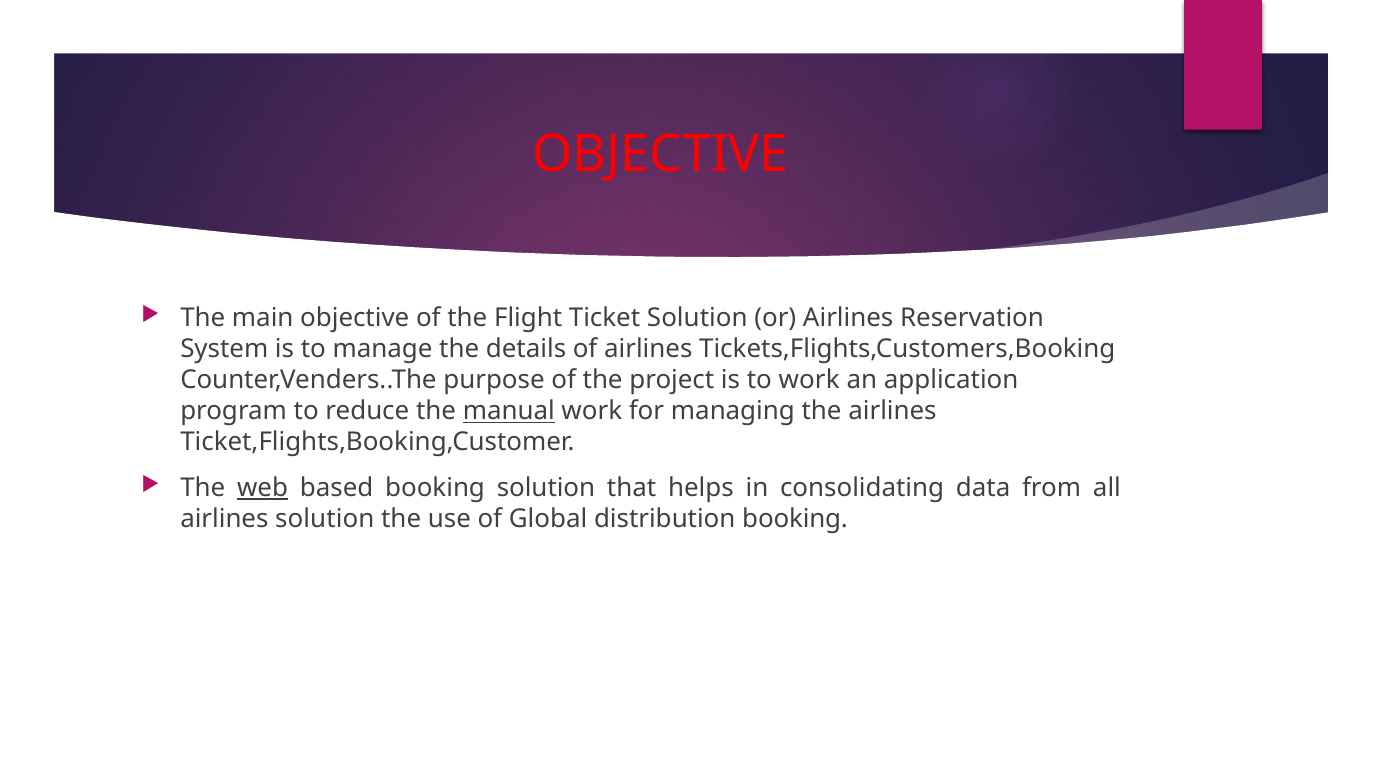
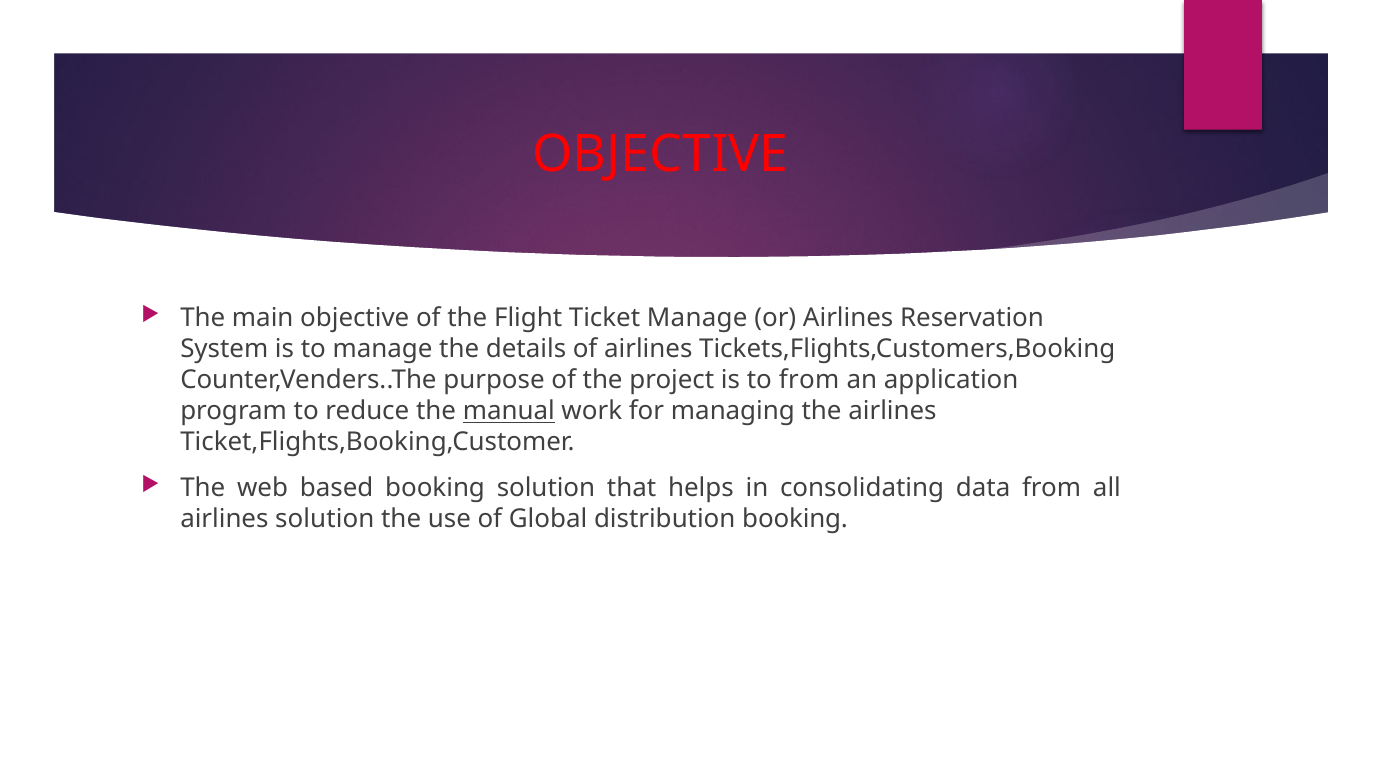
Ticket Solution: Solution -> Manage (697, 318)
to work: work -> from (809, 380)
web underline: present -> none (263, 488)
